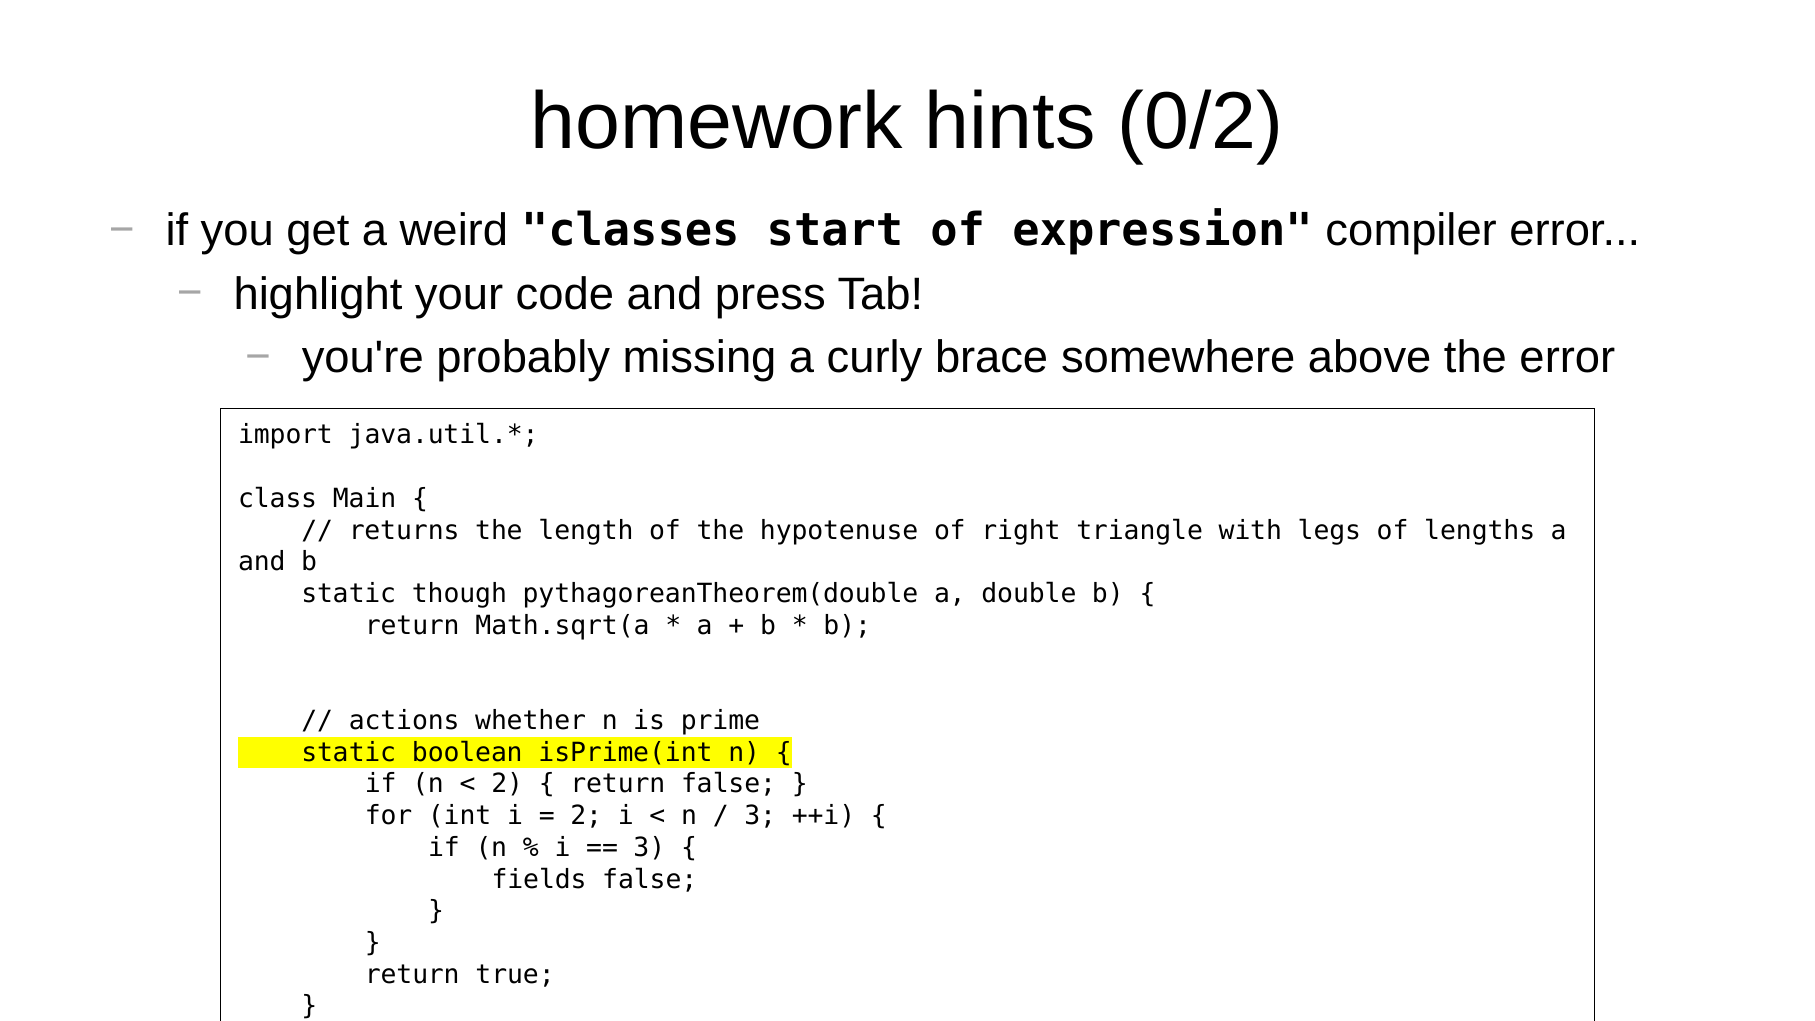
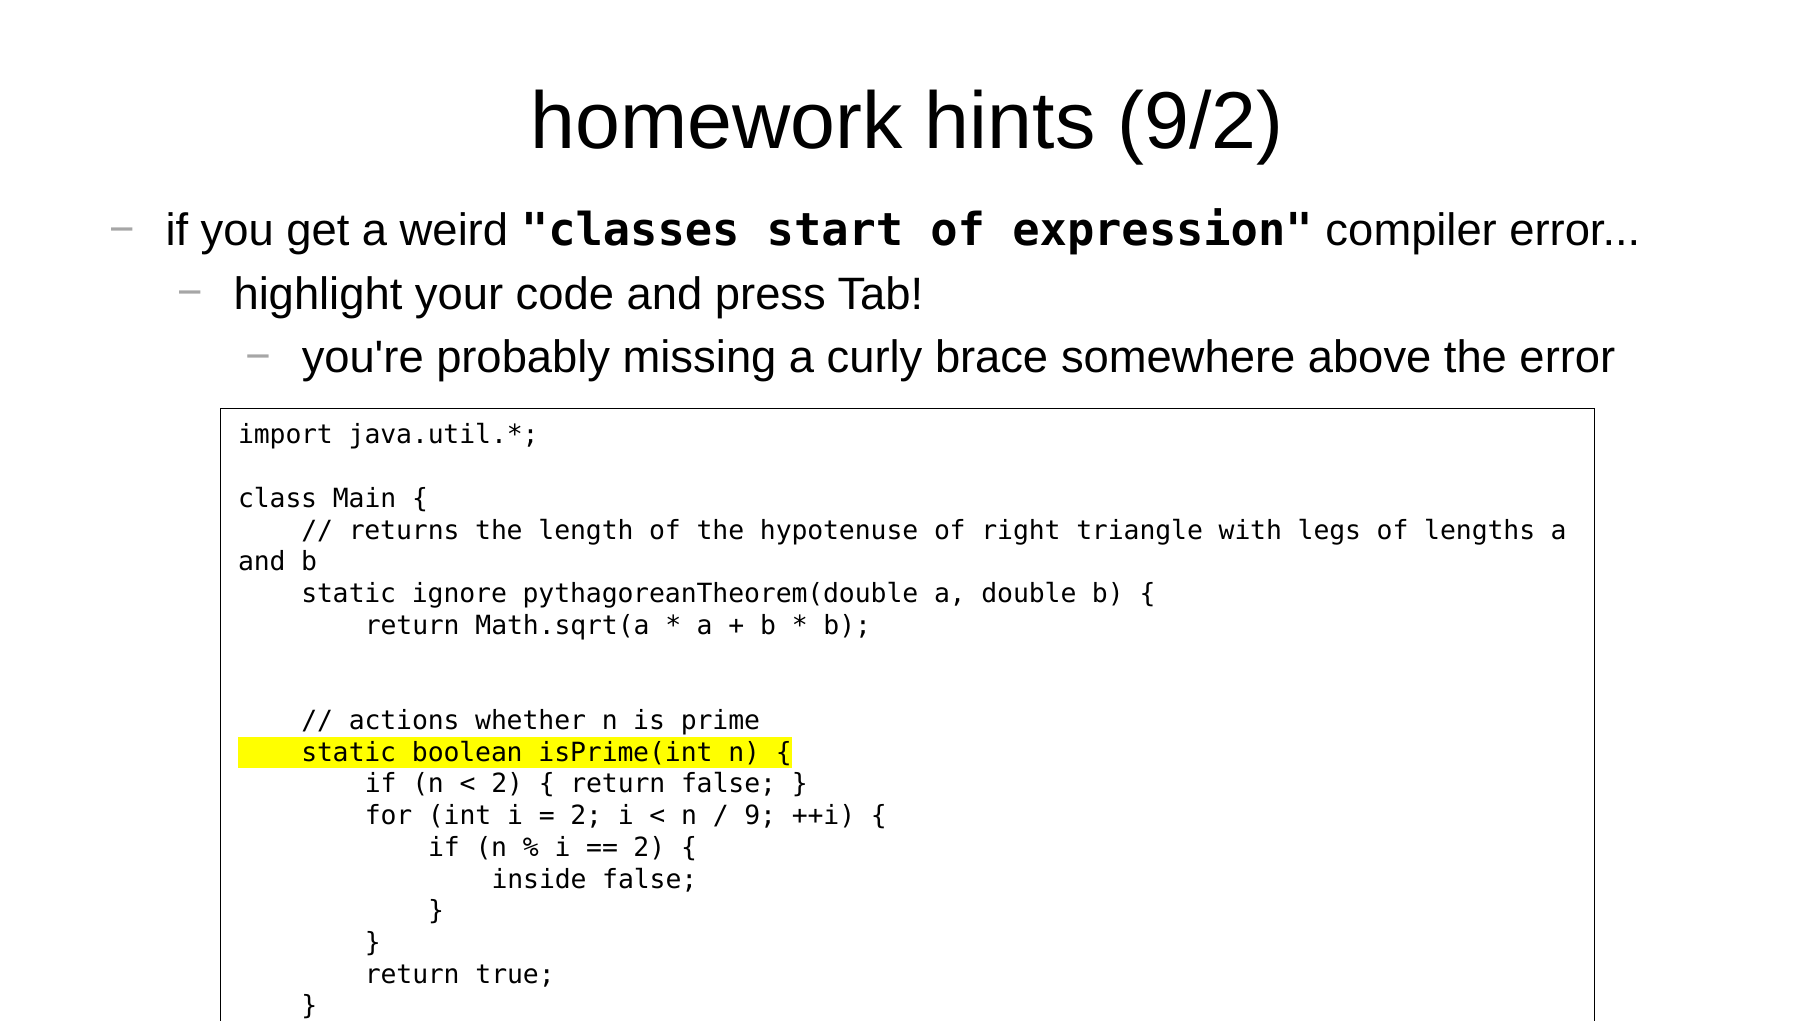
0/2: 0/2 -> 9/2 (1201, 122)
though: though -> ignore (459, 594)
3: 3 -> 9 (760, 816)
3: 3 -> 2 (649, 848)
fields: fields -> inside (539, 879)
